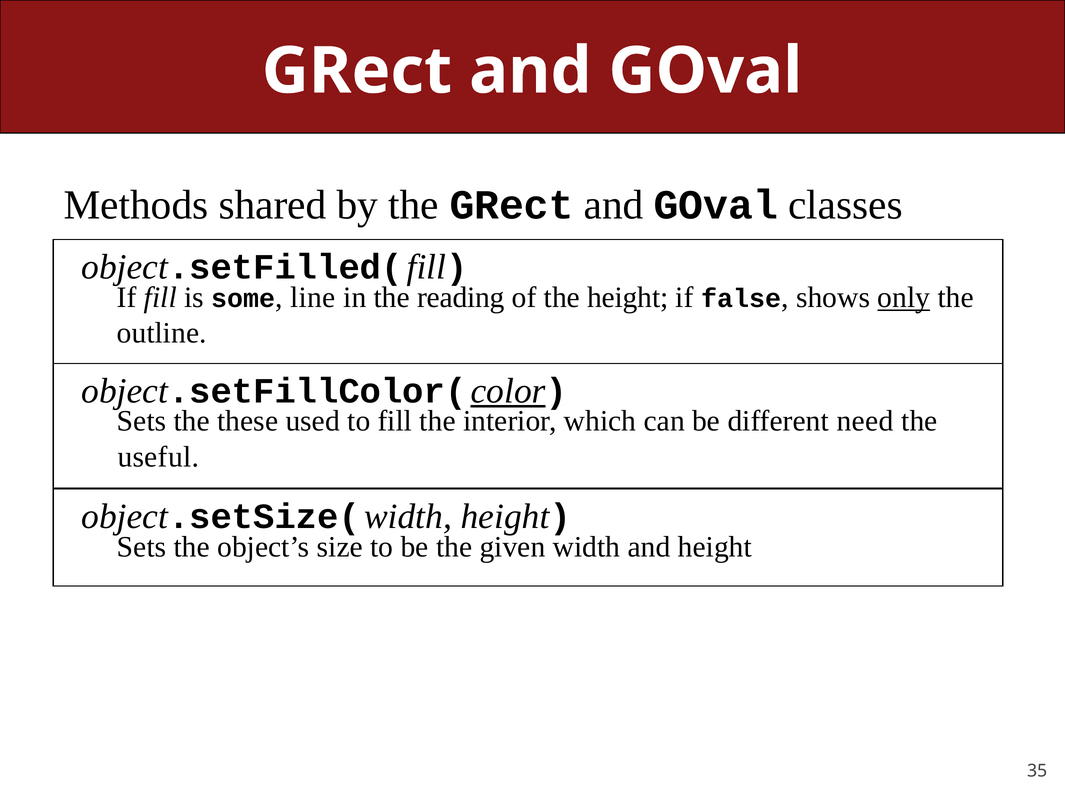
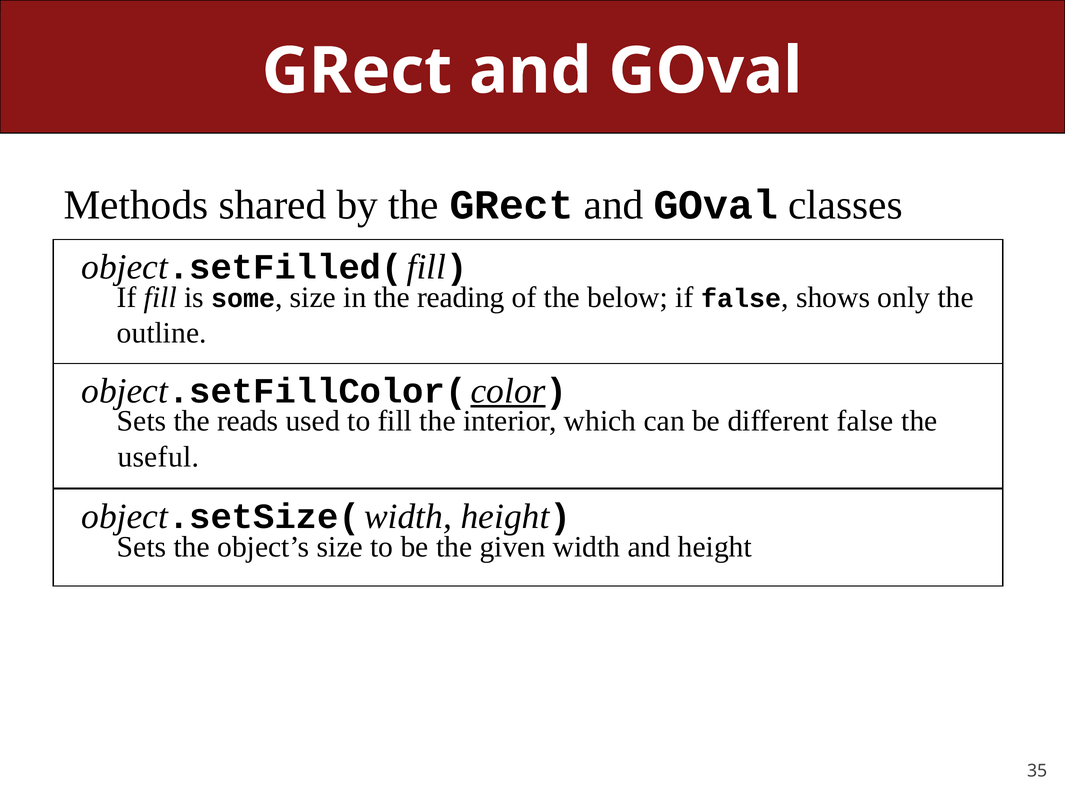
line: line -> size (313, 297)
the height: height -> below (628, 297)
only underline: present -> none (904, 297)
these: these -> reads (248, 421)
different need: need -> false (865, 421)
